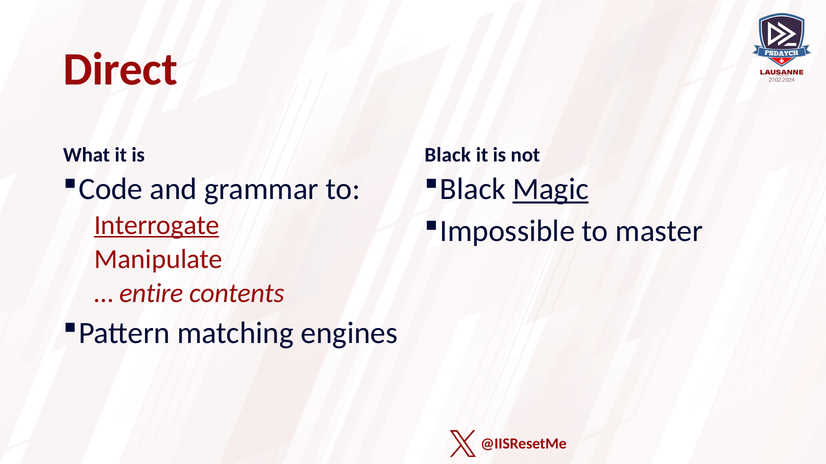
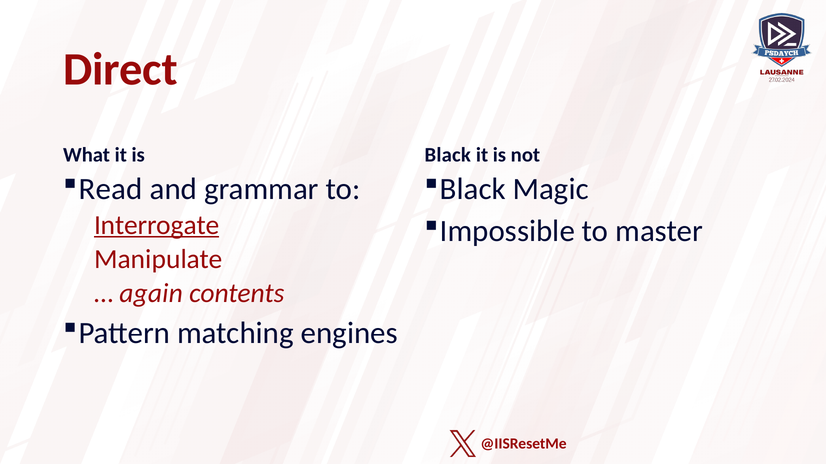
Code: Code -> Read (111, 189)
Magic underline: present -> none (551, 189)
entire: entire -> again (151, 293)
